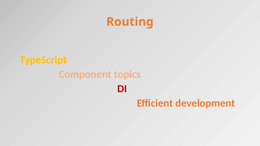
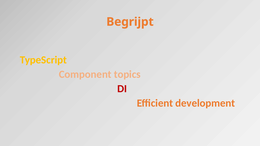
Routing: Routing -> Begrijpt (130, 22)
